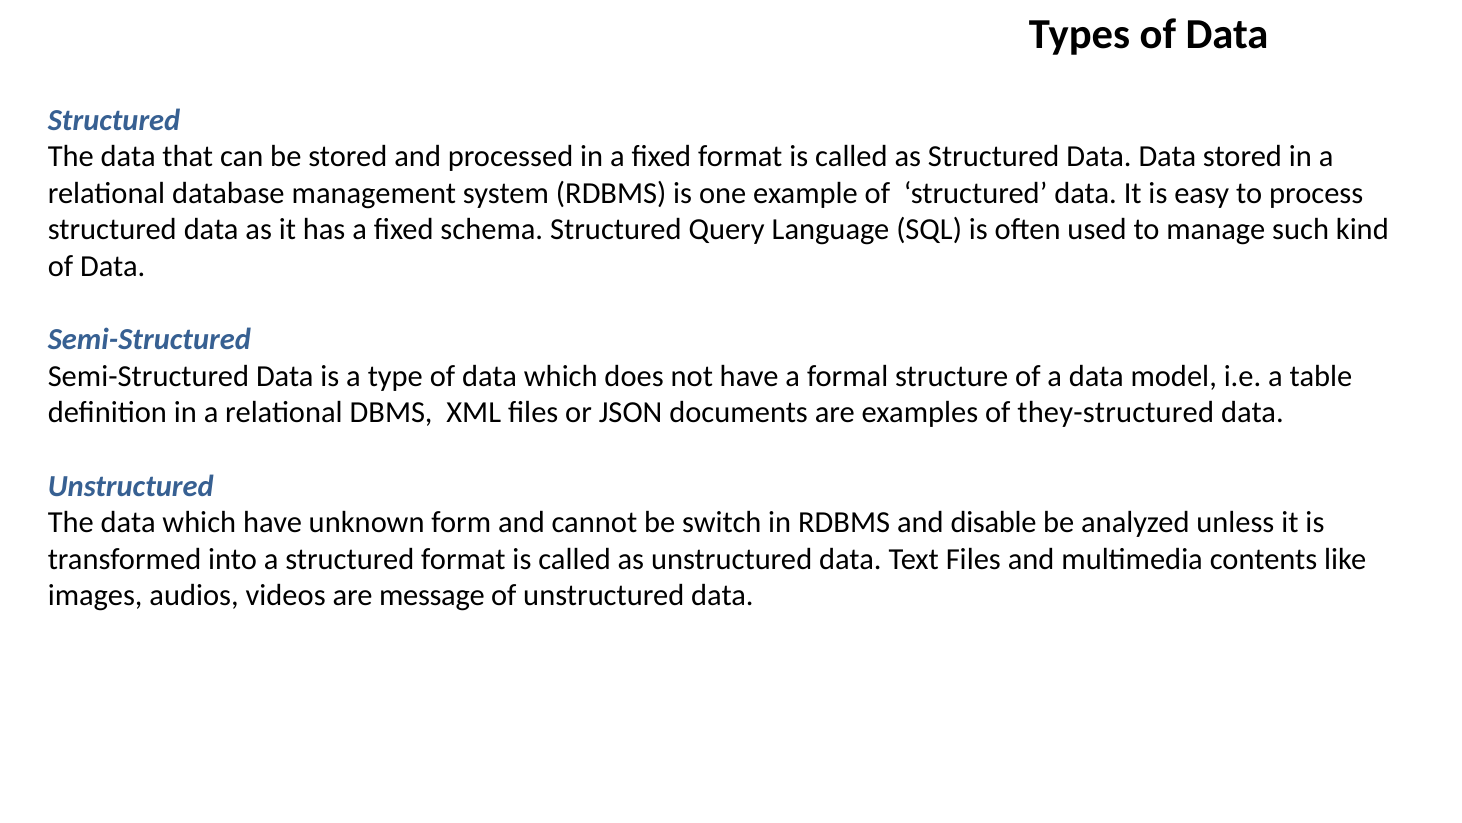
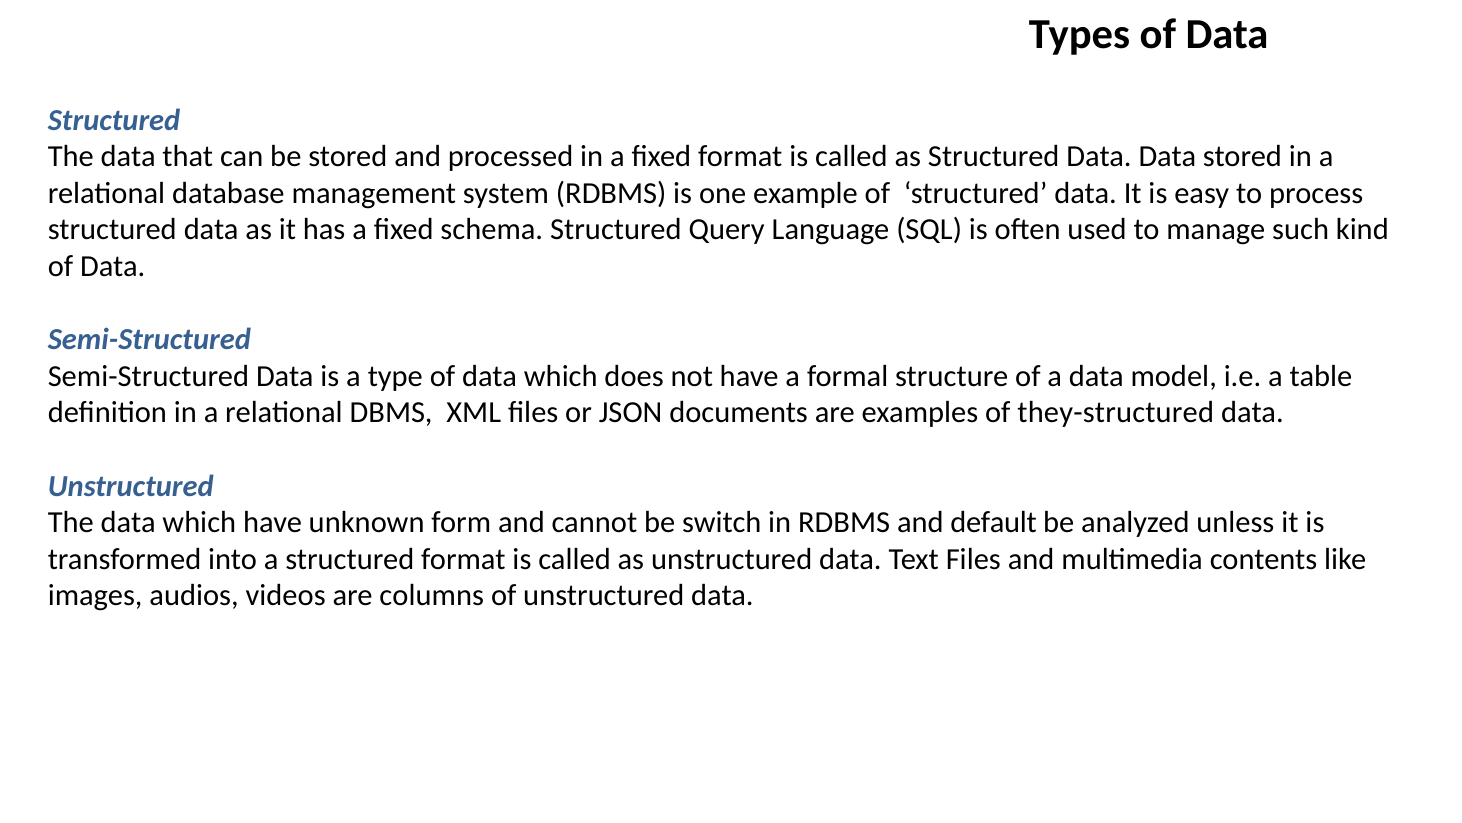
disable: disable -> default (994, 522)
message: message -> columns (432, 595)
